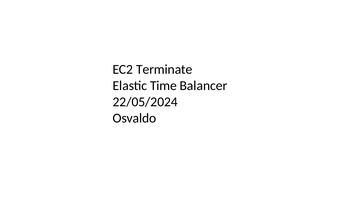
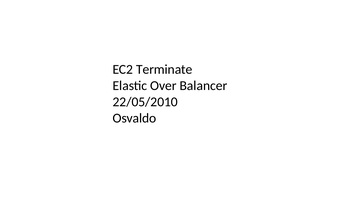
Time: Time -> Over (163, 86)
22/05/2024: 22/05/2024 -> 22/05/2010 (145, 102)
